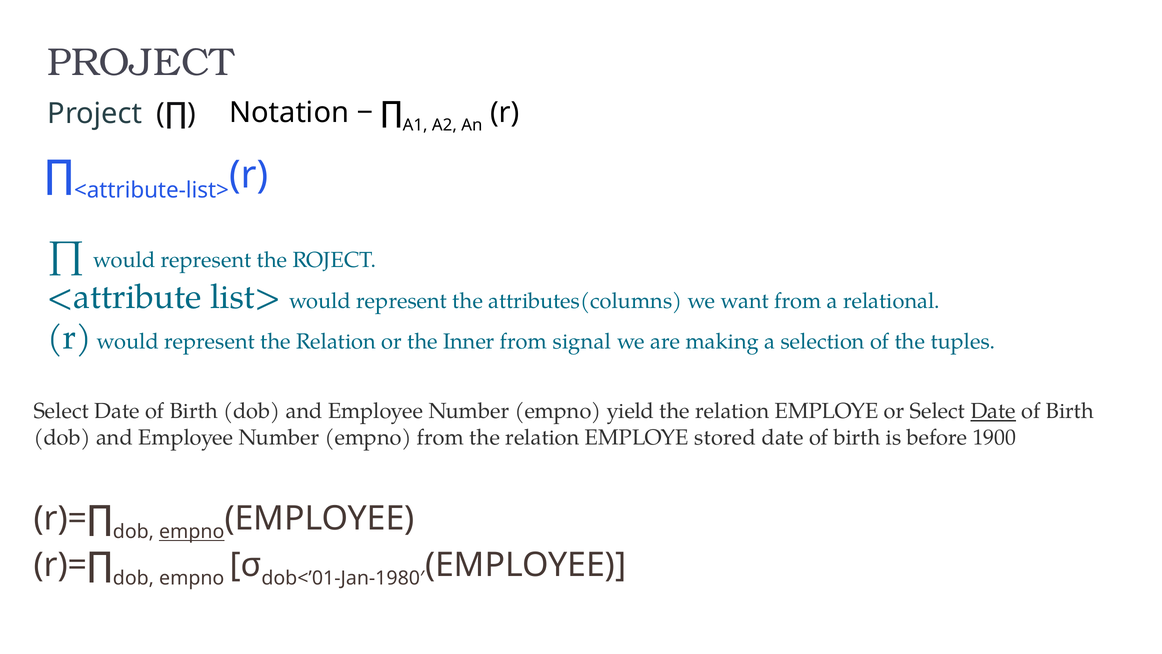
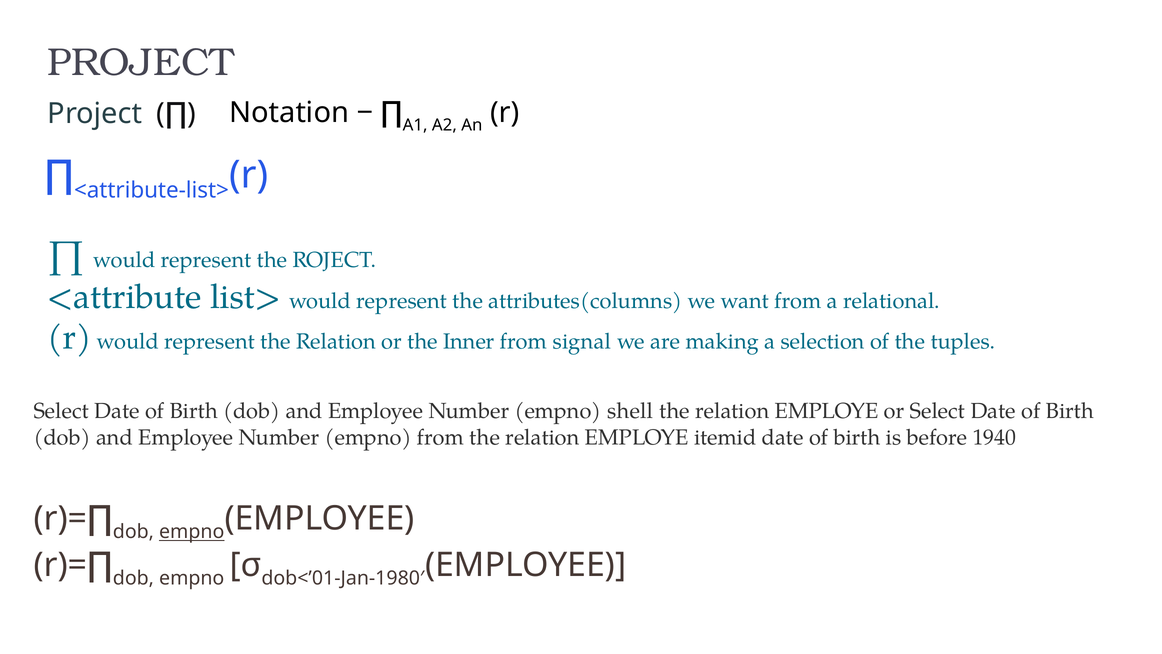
yield: yield -> shell (630, 411)
Date underline: present -> none (993, 411)
stored: stored -> itemid (725, 437)
1900: 1900 -> 1940 (994, 437)
